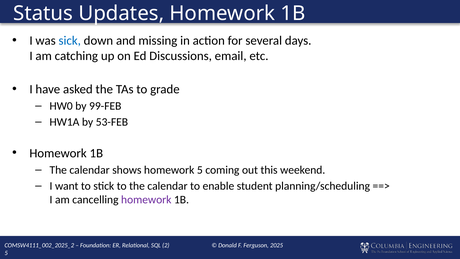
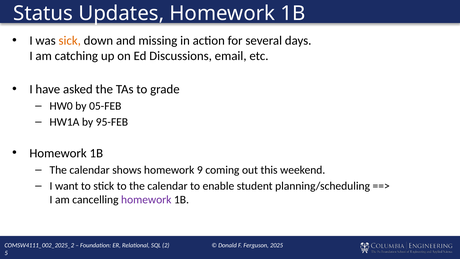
sick colour: blue -> orange (70, 41)
99-FEB: 99-FEB -> 05-FEB (105, 106)
53-FEB: 53-FEB -> 95-FEB (112, 122)
homework 5: 5 -> 9 (200, 170)
